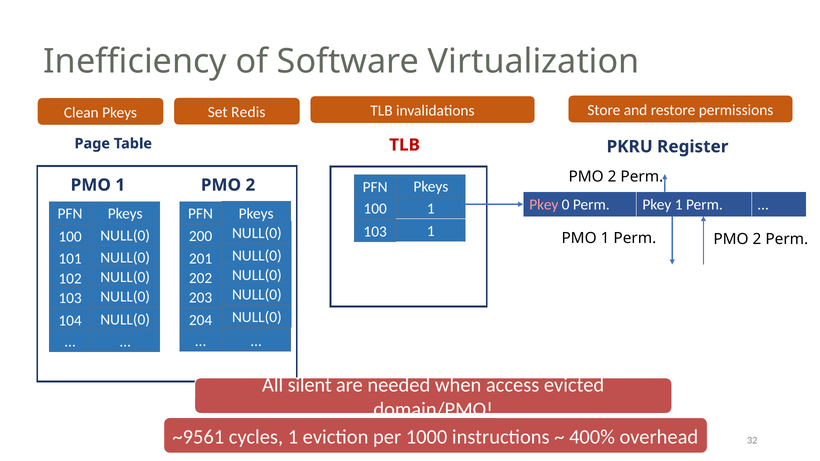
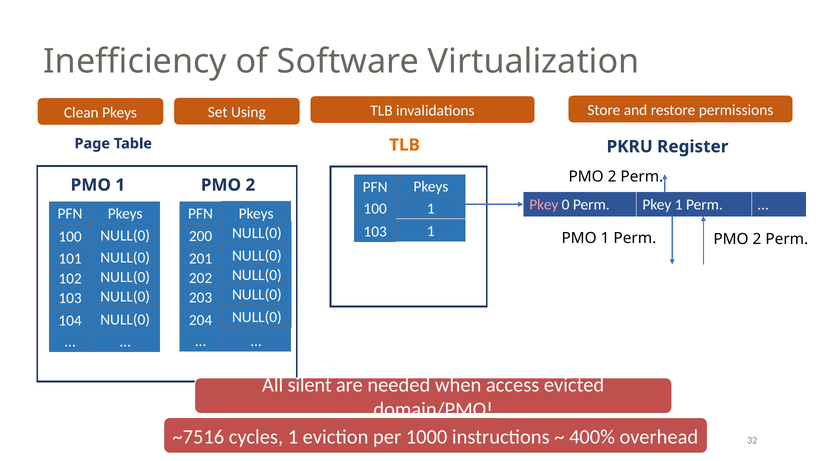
Redis: Redis -> Using (248, 112)
TLB colour: red -> orange (405, 145)
~9561: ~9561 -> ~7516 (198, 437)
